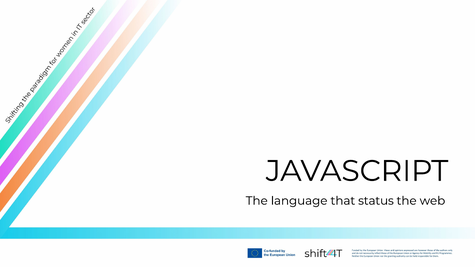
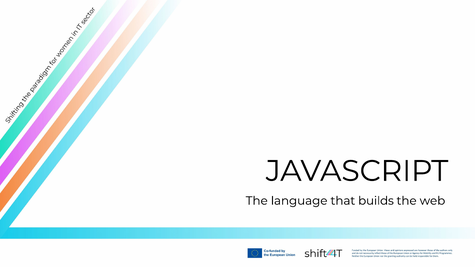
status: status -> builds (376, 201)
